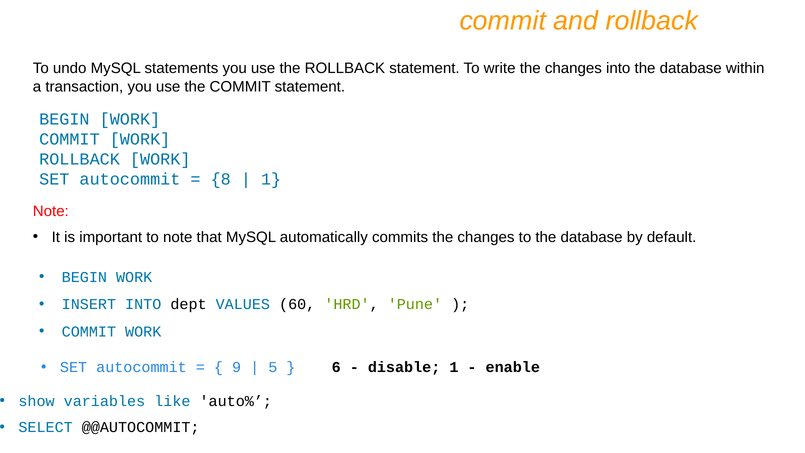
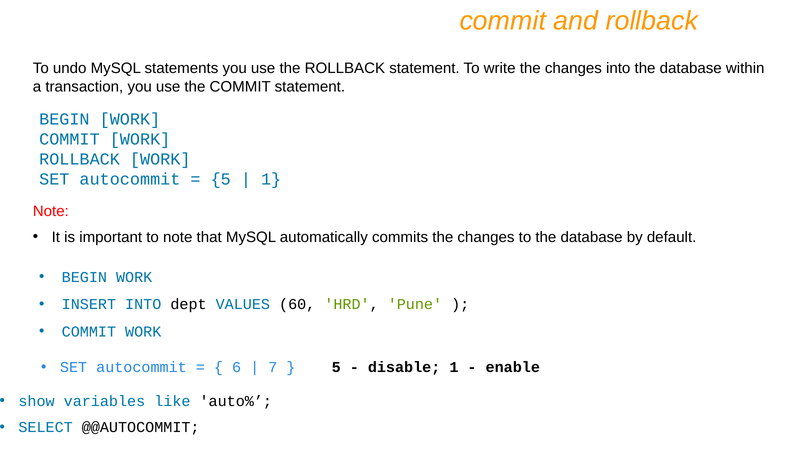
8: 8 -> 5 (221, 179)
9: 9 -> 6 (237, 367)
5: 5 -> 7 (273, 367)
6: 6 -> 5 (336, 367)
